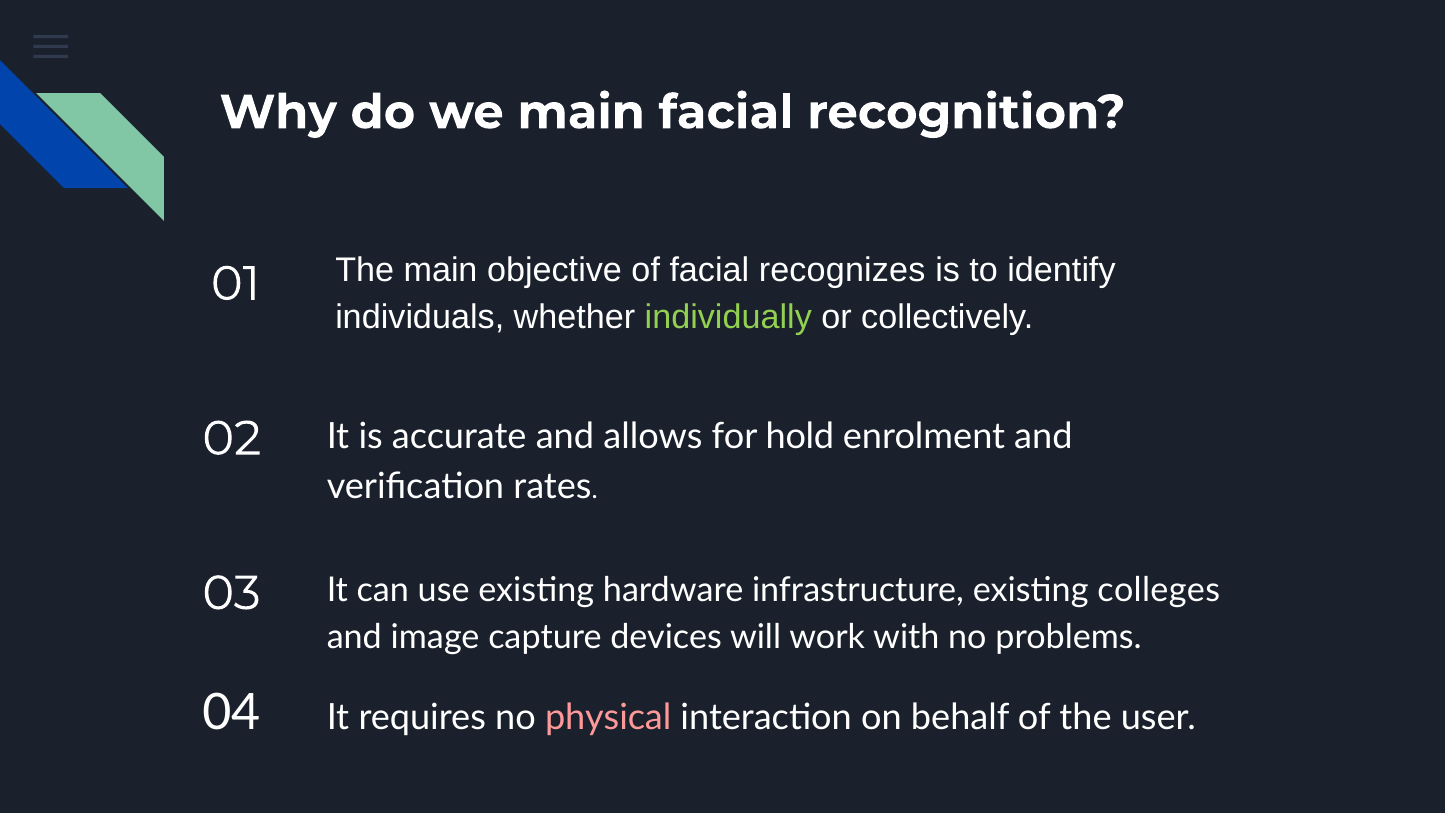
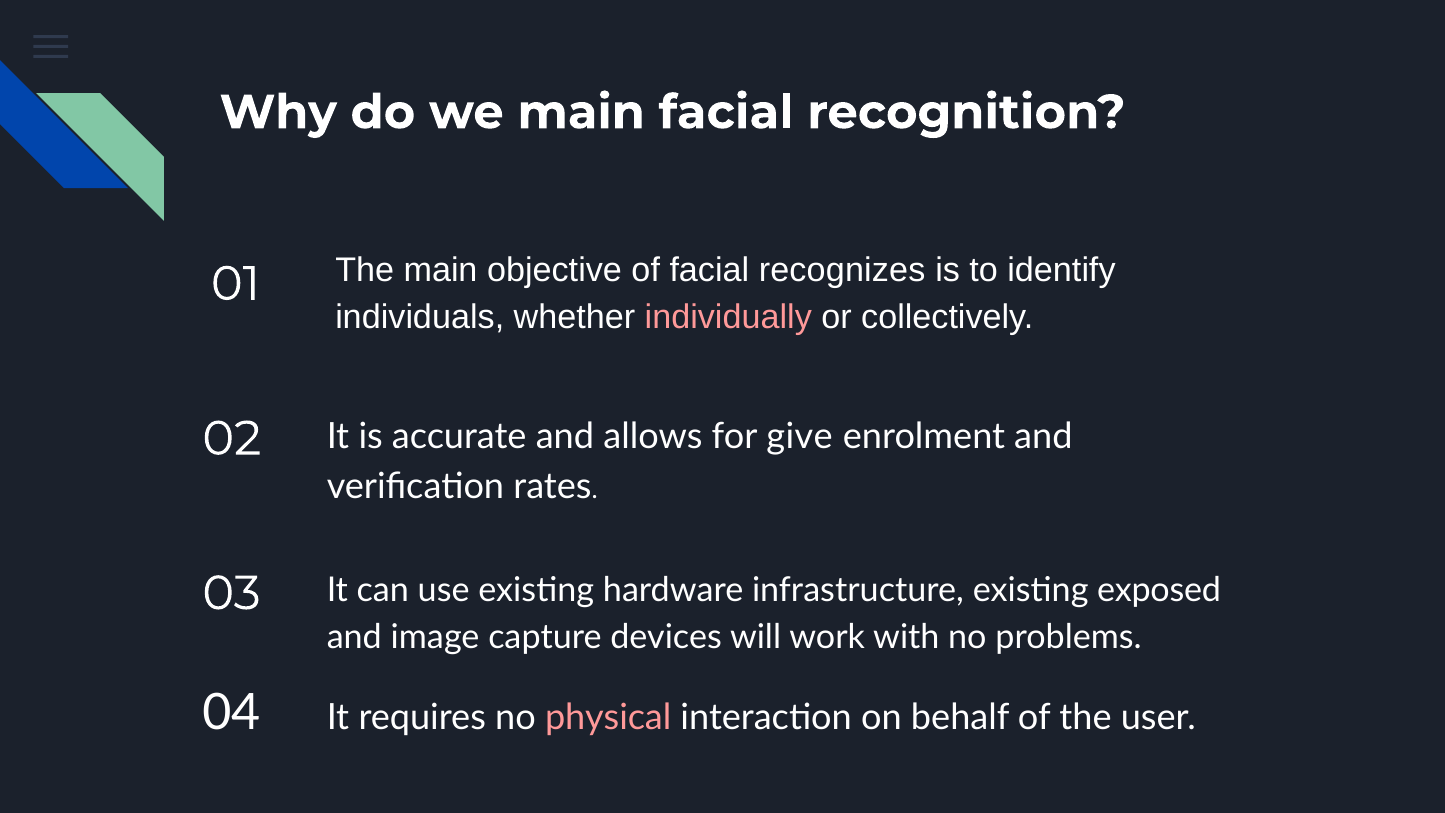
individually colour: light green -> pink (728, 317)
hold: hold -> give (800, 437)
colleges: colleges -> exposed (1159, 590)
